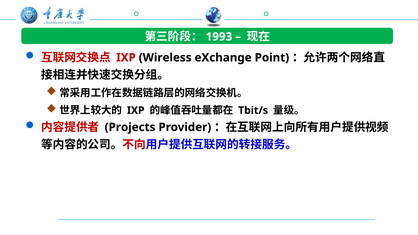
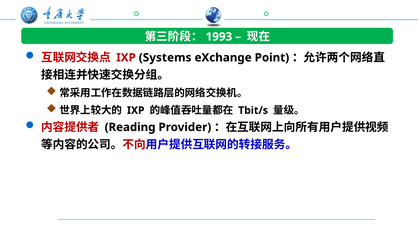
Wireless: Wireless -> Systems (165, 58)
Projects: Projects -> Reading (130, 127)
